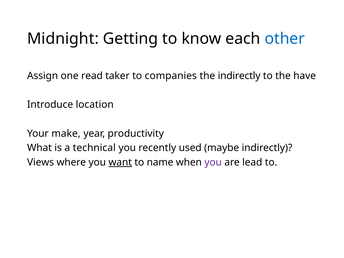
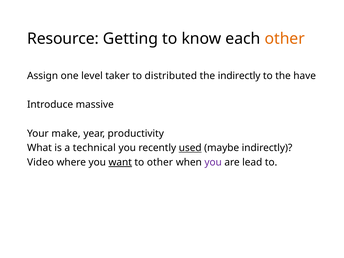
Midnight: Midnight -> Resource (63, 39)
other colour: blue -> orange (285, 39)
read: read -> level (92, 76)
companies: companies -> distributed (171, 76)
location: location -> massive (95, 105)
used underline: none -> present (190, 148)
Views: Views -> Video (41, 162)
to name: name -> other (160, 162)
